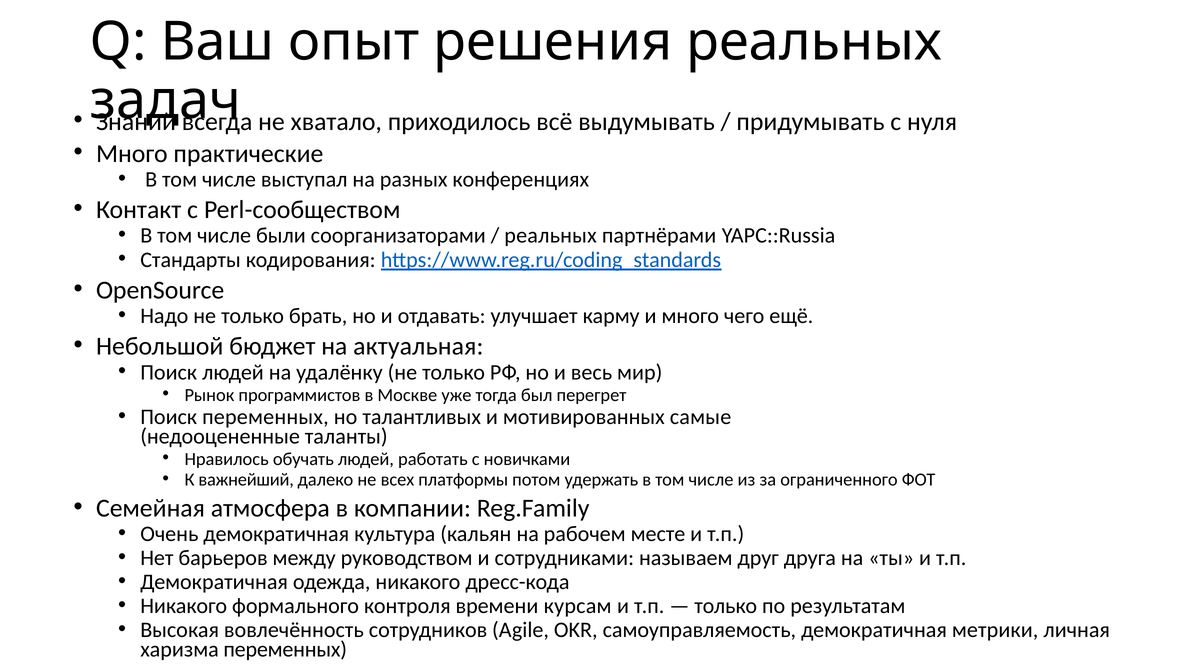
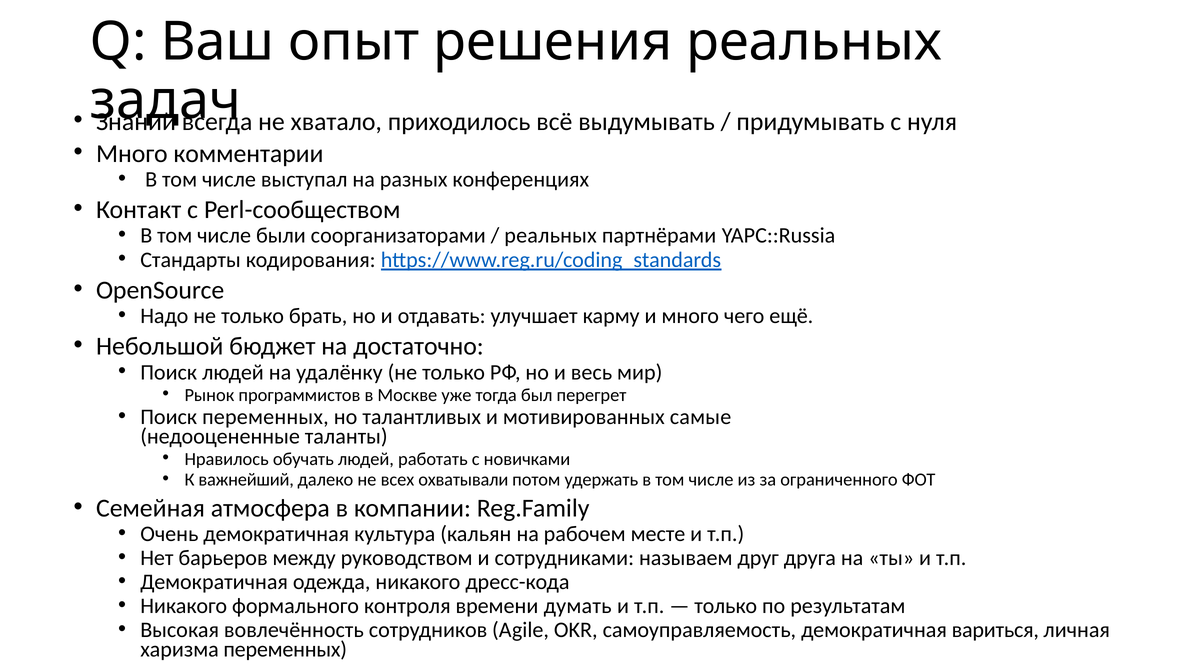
практические: практические -> комментарии (248, 154)
актуальная: актуальная -> достаточно (418, 346)
платформы: платформы -> охватывали (463, 480)
курсам: курсам -> думать (578, 606)
метрики: метрики -> вариться (995, 630)
